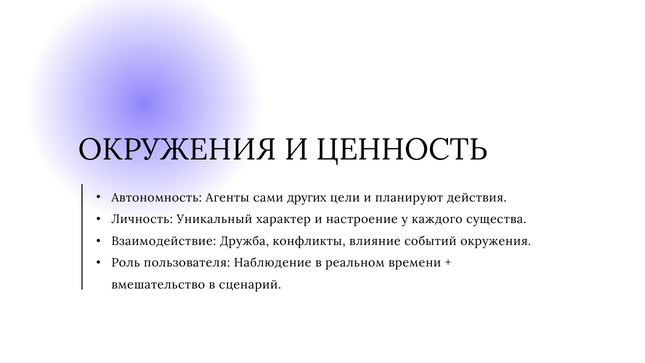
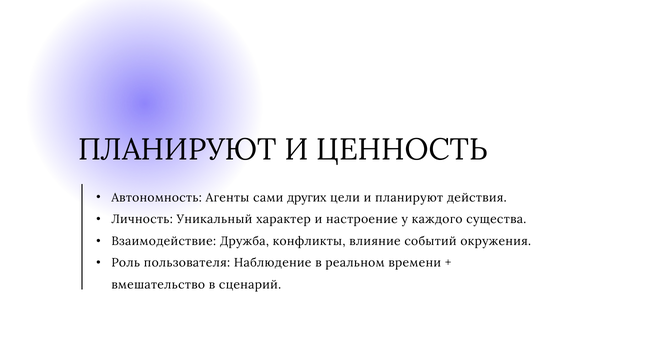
ОКРУЖЕНИЯ: ОКРУЖЕНИЯ -> ПЛАНИРУЮТ (177, 150)
